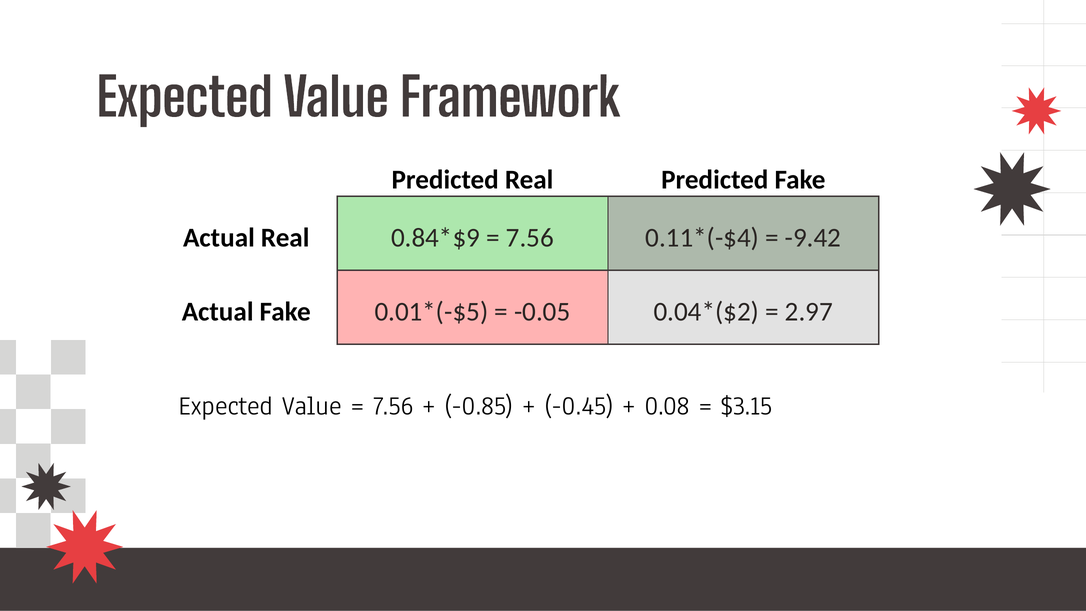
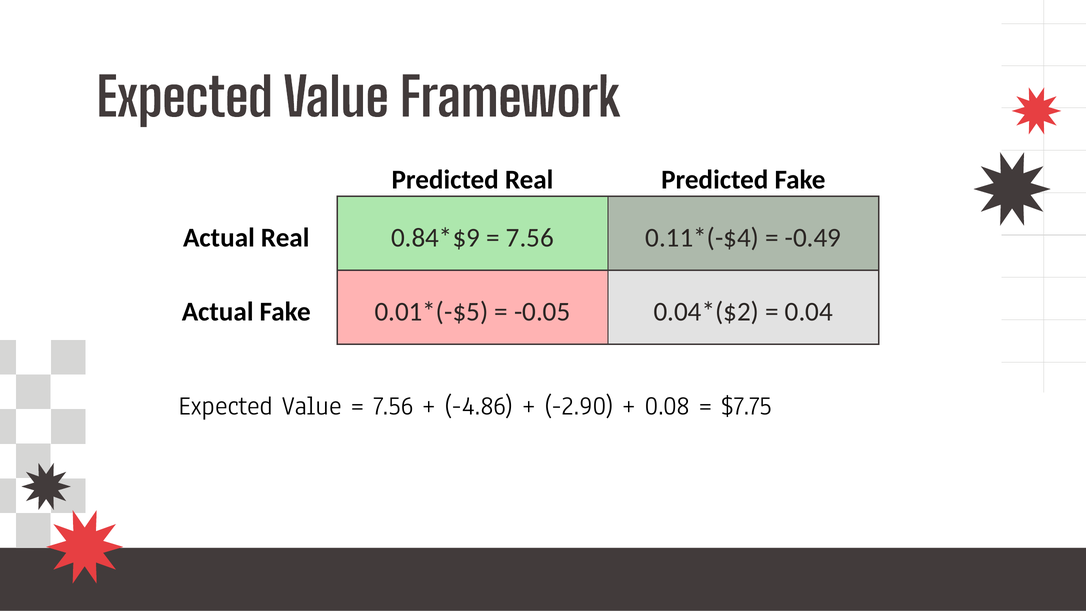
-9.42: -9.42 -> -0.49 (813, 238)
2.97: 2.97 -> 0.04 (809, 312)
-0.85: -0.85 -> -4.86 (479, 406)
-0.45: -0.45 -> -2.90 (579, 406)
$3.15: $3.15 -> $7.75 (746, 406)
